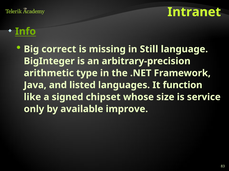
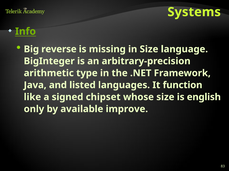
Intranet: Intranet -> Systems (194, 12)
correct: correct -> reverse (59, 49)
in Still: Still -> Size (149, 49)
service: service -> english (204, 97)
